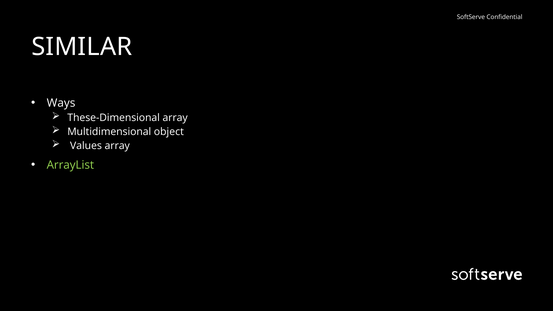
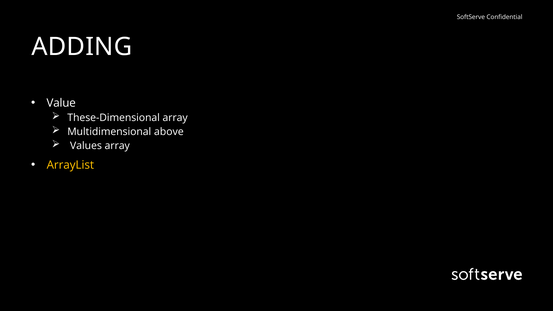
SIMILAR: SIMILAR -> ADDING (82, 47)
Ways: Ways -> Value (61, 103)
object: object -> above (169, 132)
ArrayList colour: light green -> yellow (70, 165)
